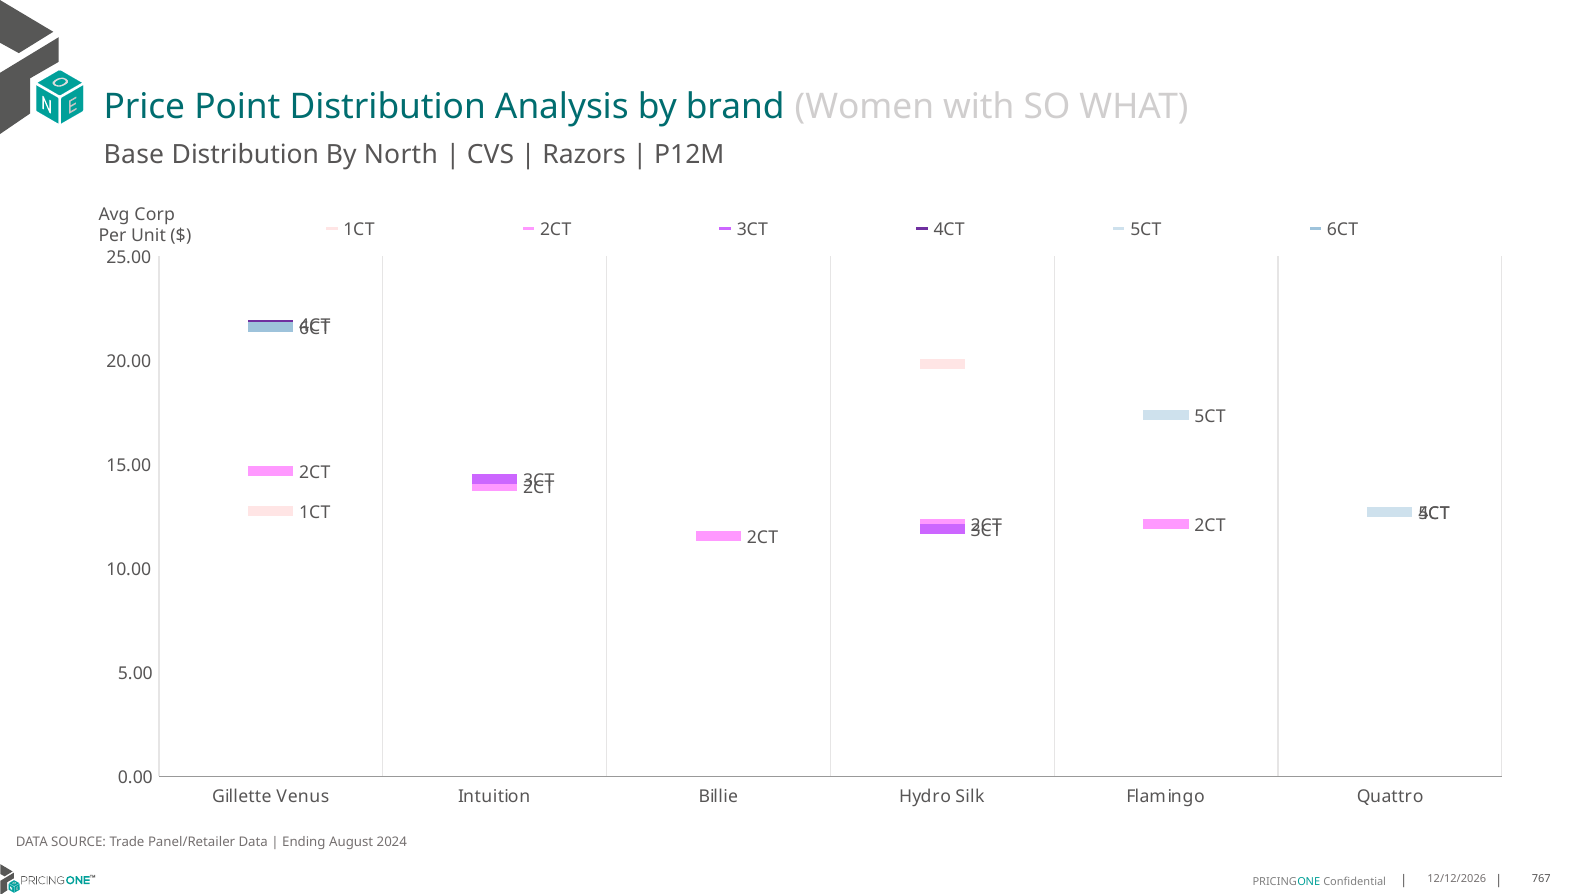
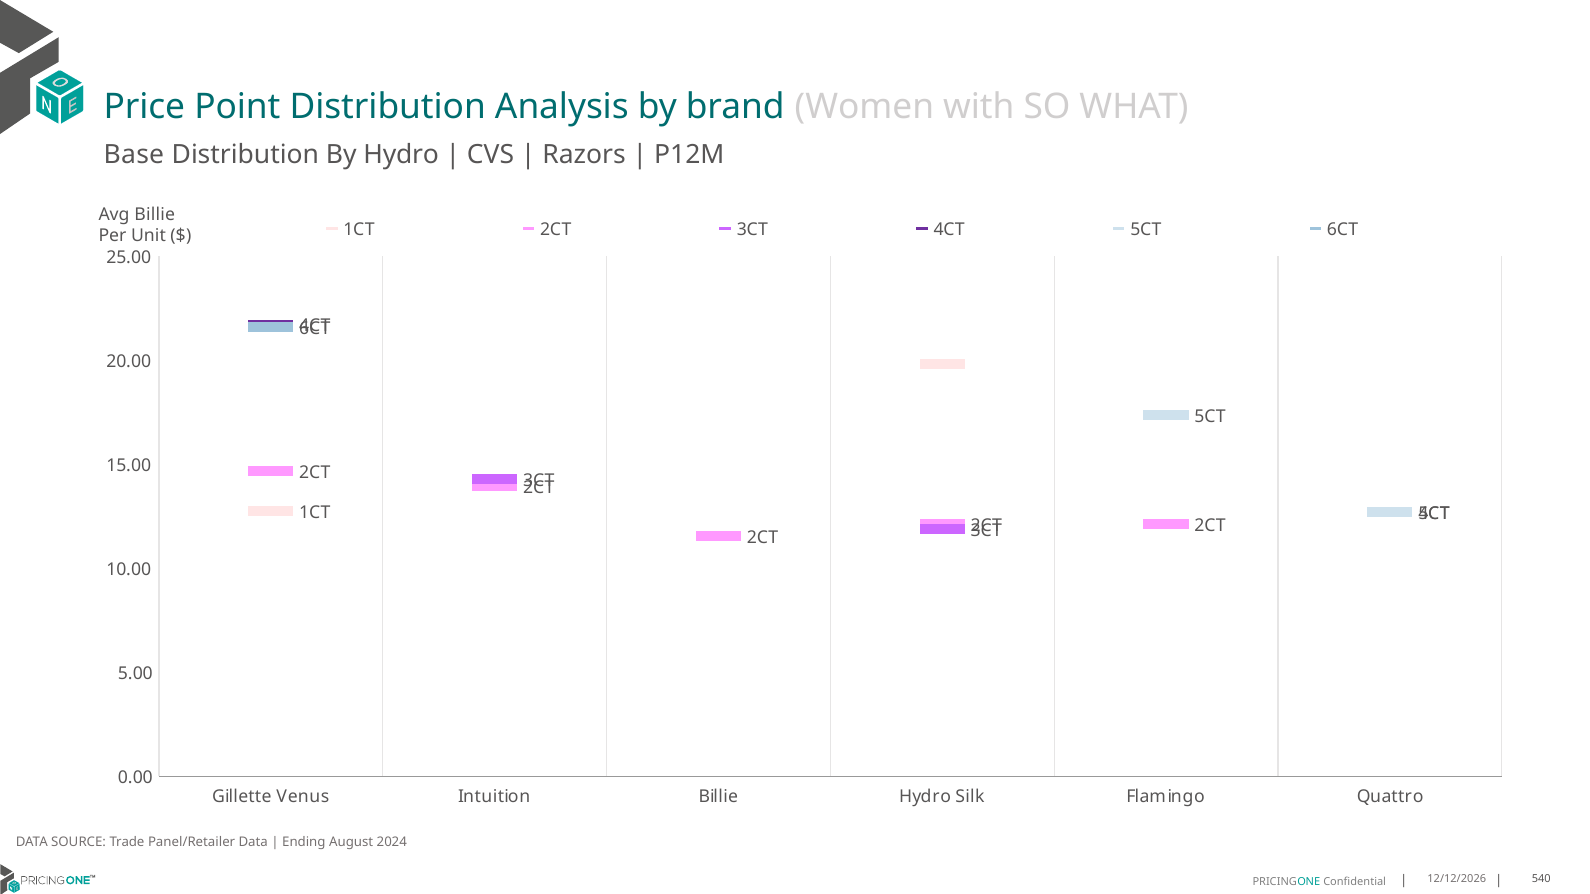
By North: North -> Hydro (401, 155)
Avg Corp: Corp -> Billie (155, 215)
767: 767 -> 540 (1541, 879)
